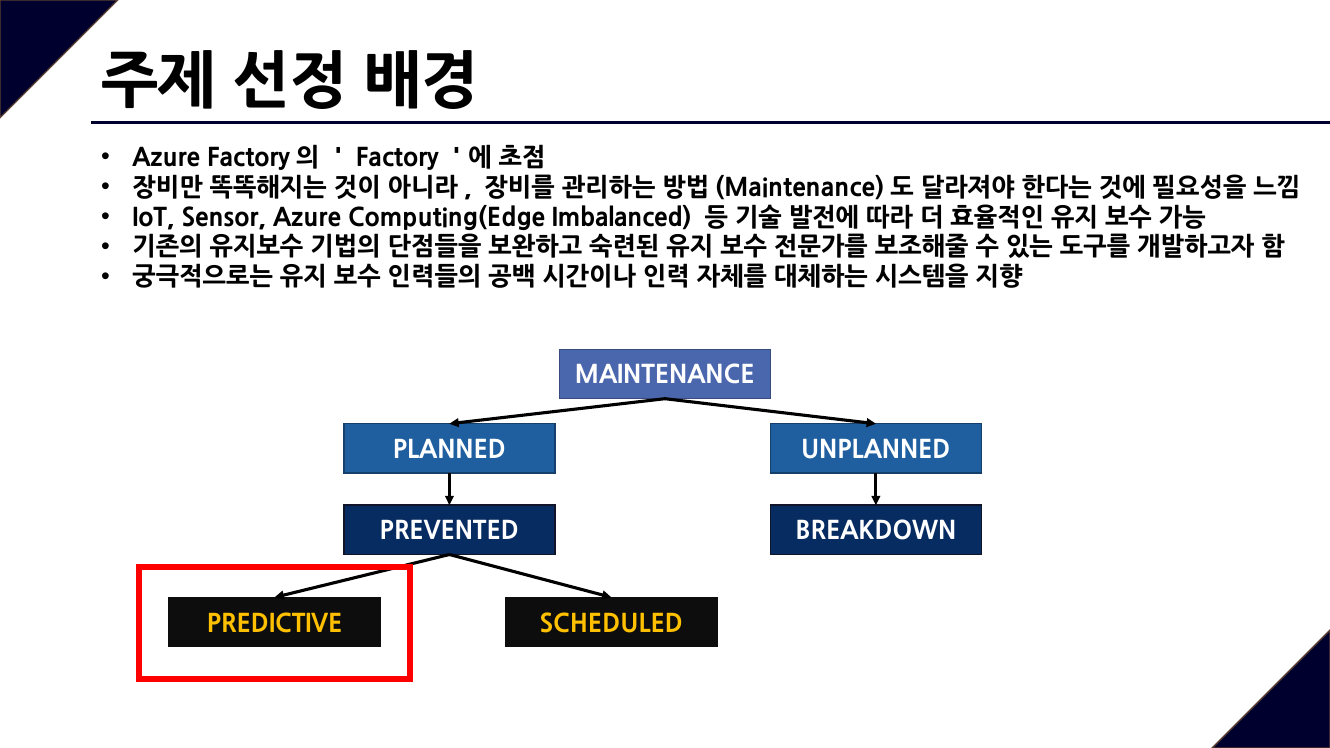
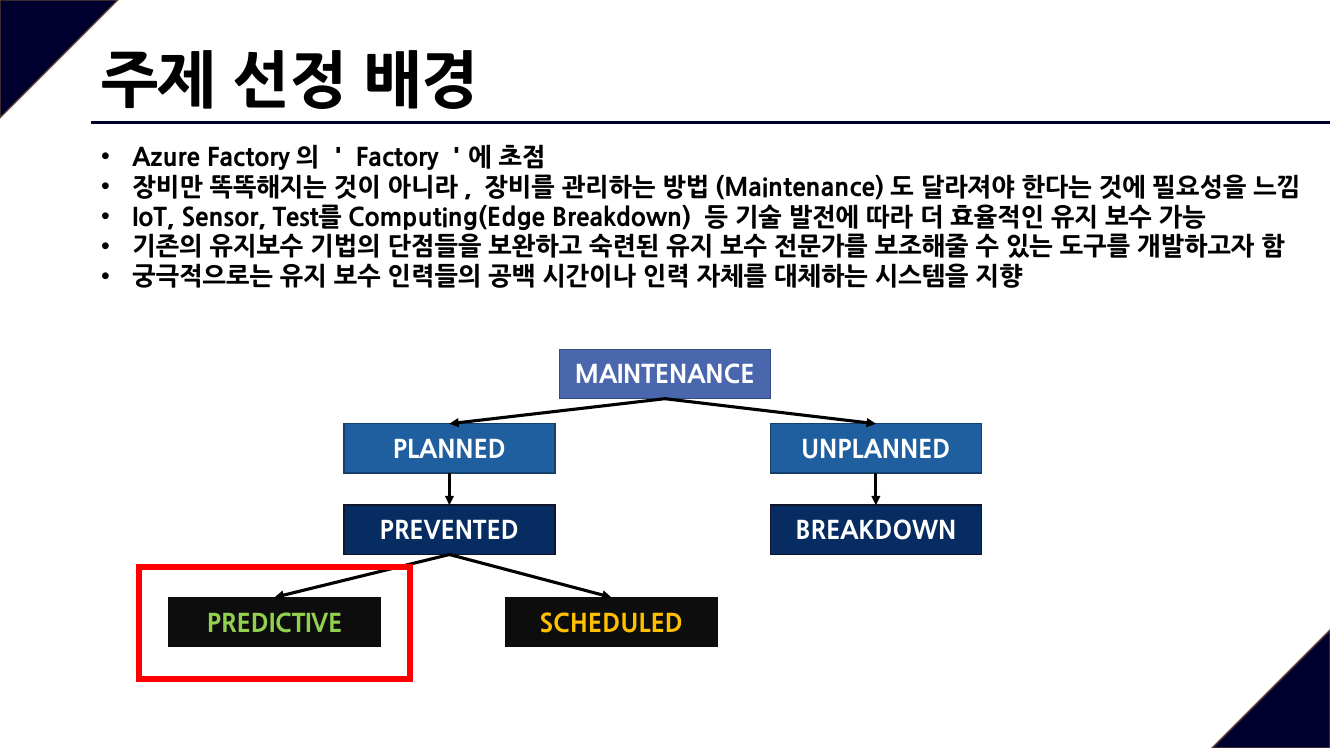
Sensor Azure: Azure -> Test를 (307, 218)
Computing(Edge Imbalanced: Imbalanced -> Breakdown (622, 218)
PREDICTIVE colour: yellow -> light green (275, 624)
